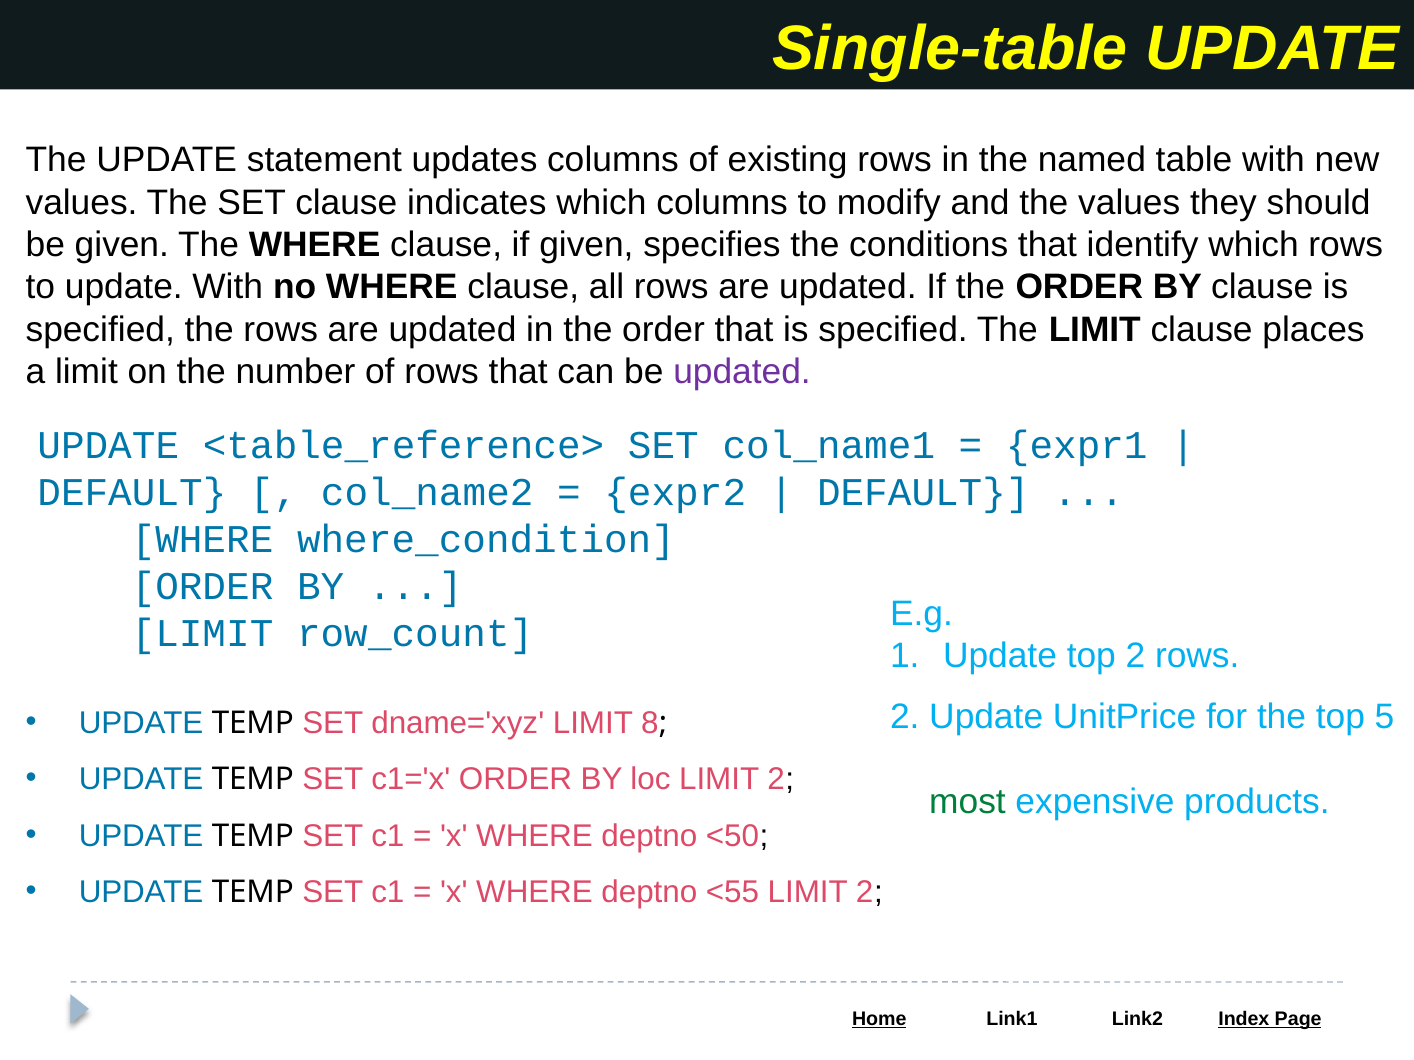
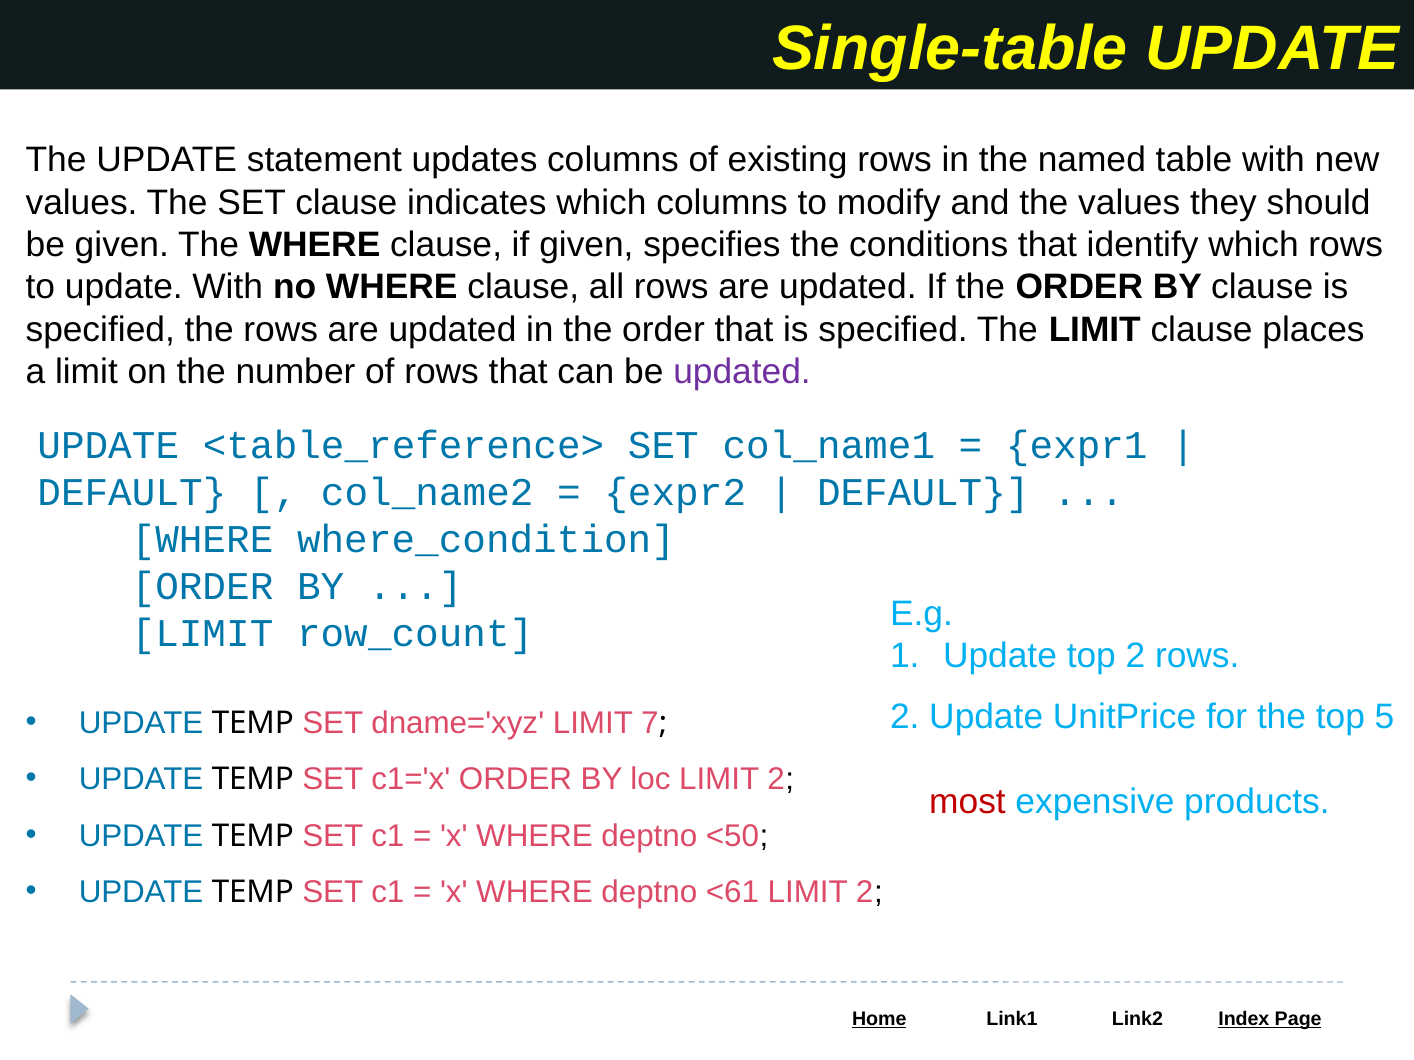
8: 8 -> 7 (650, 723)
most colour: green -> red (967, 802)
<55: <55 -> <61 (732, 893)
